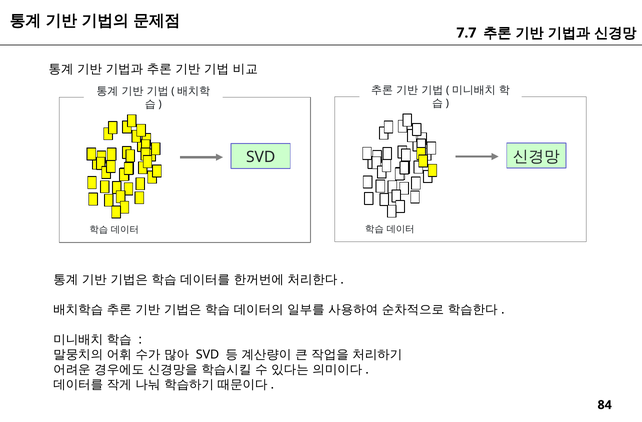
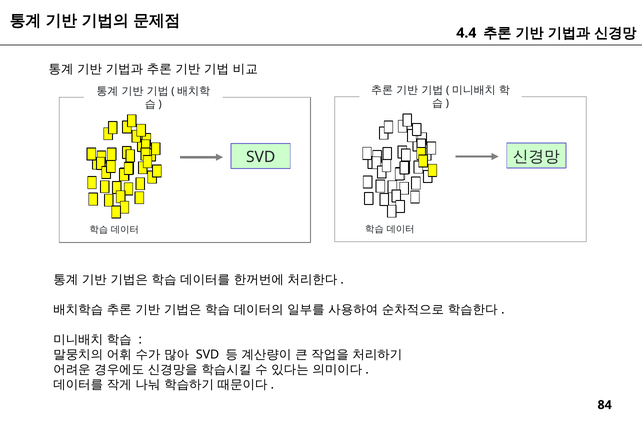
7.7: 7.7 -> 4.4 (466, 33)
